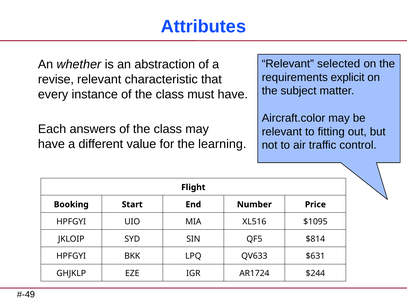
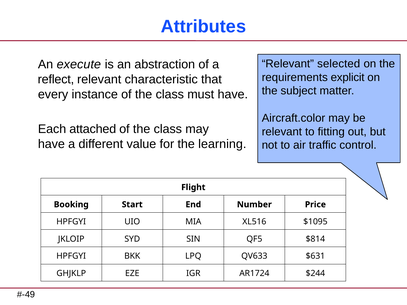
whether: whether -> execute (79, 65)
revise: revise -> reflect (56, 79)
answers: answers -> attached (93, 129)
